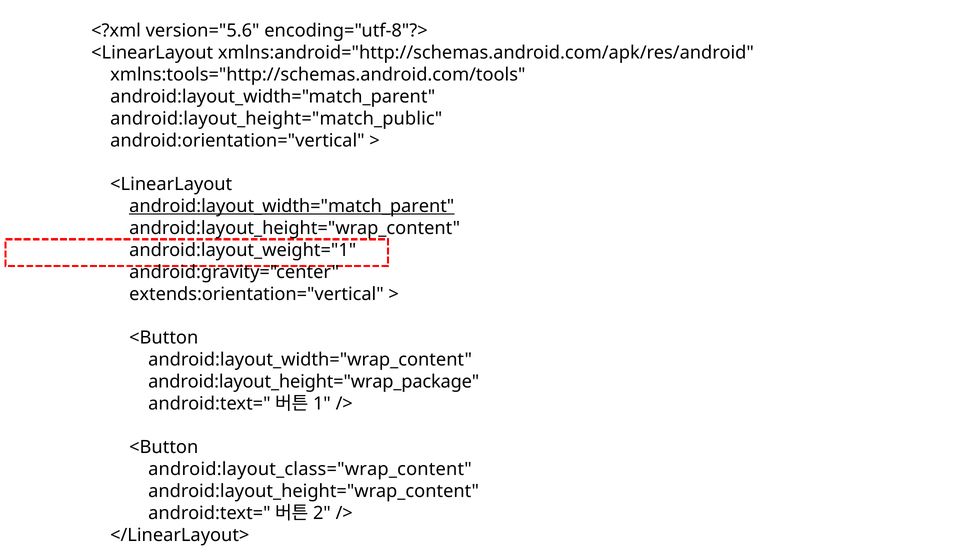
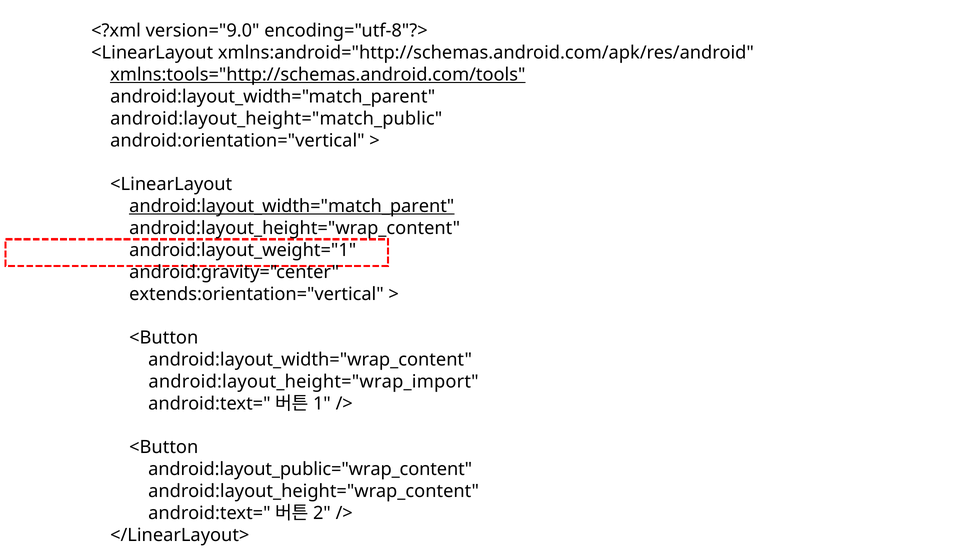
version="5.6: version="5.6 -> version="9.0 (203, 31)
xmlns:tools="http://schemas.android.com/tools underline: none -> present (318, 75)
android:layout_height="wrap_package: android:layout_height="wrap_package -> android:layout_height="wrap_import (314, 382)
android:layout_class="wrap_content: android:layout_class="wrap_content -> android:layout_public="wrap_content (310, 469)
